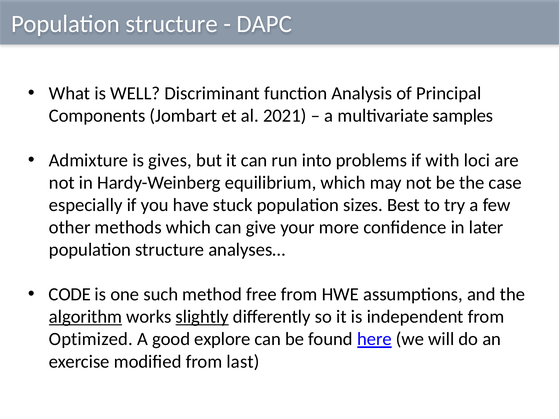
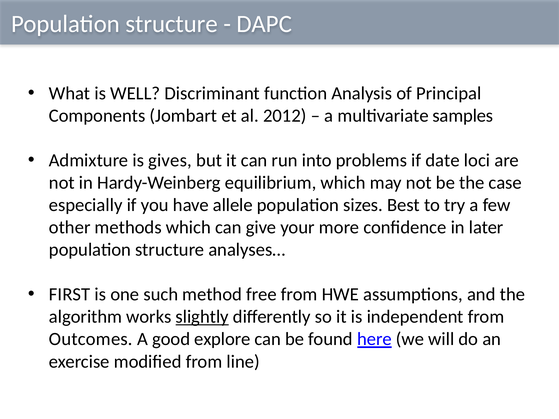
2021: 2021 -> 2012 (285, 116)
with: with -> date (443, 160)
stuck: stuck -> allele (233, 205)
CODE: CODE -> FIRST (70, 295)
algorithm underline: present -> none (86, 317)
Optimized: Optimized -> Outcomes (91, 339)
last: last -> line (243, 362)
